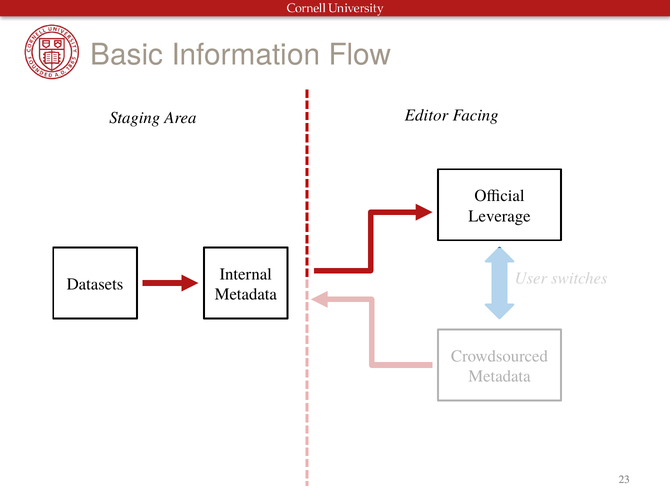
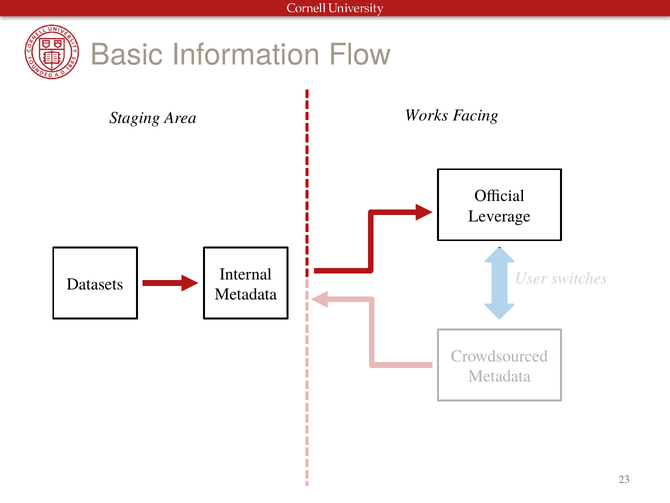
Editor: Editor -> Works (426, 115)
